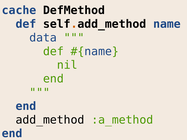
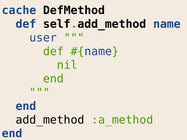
data: data -> user (43, 38)
